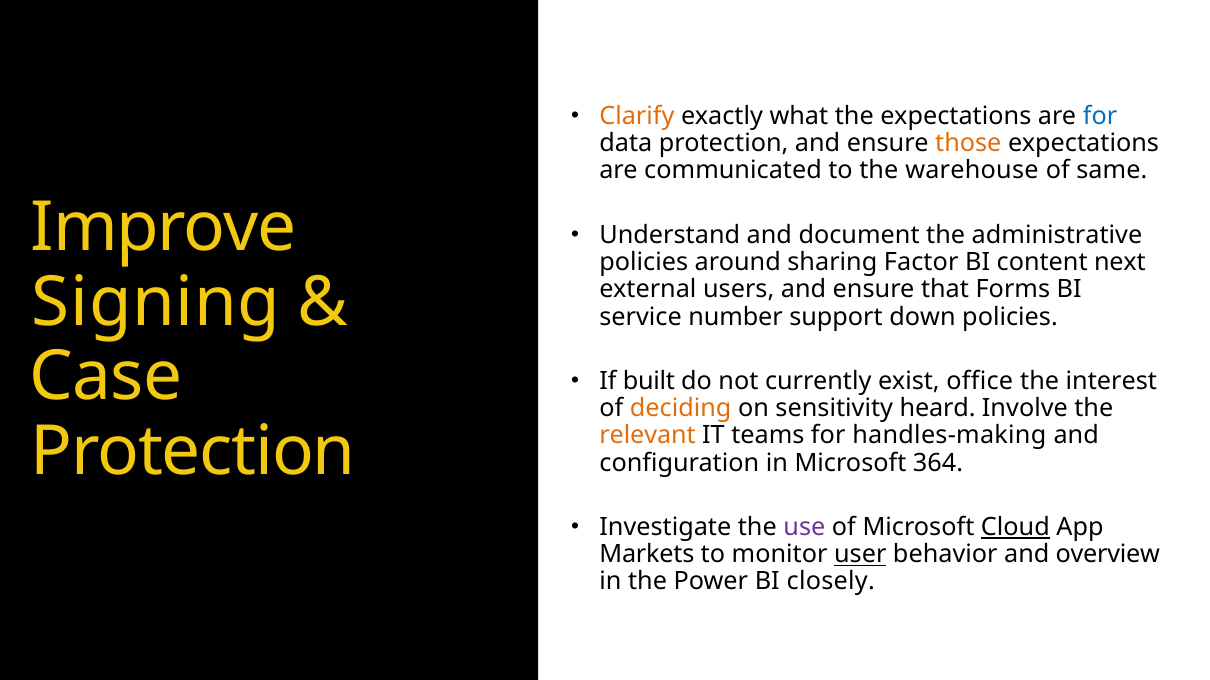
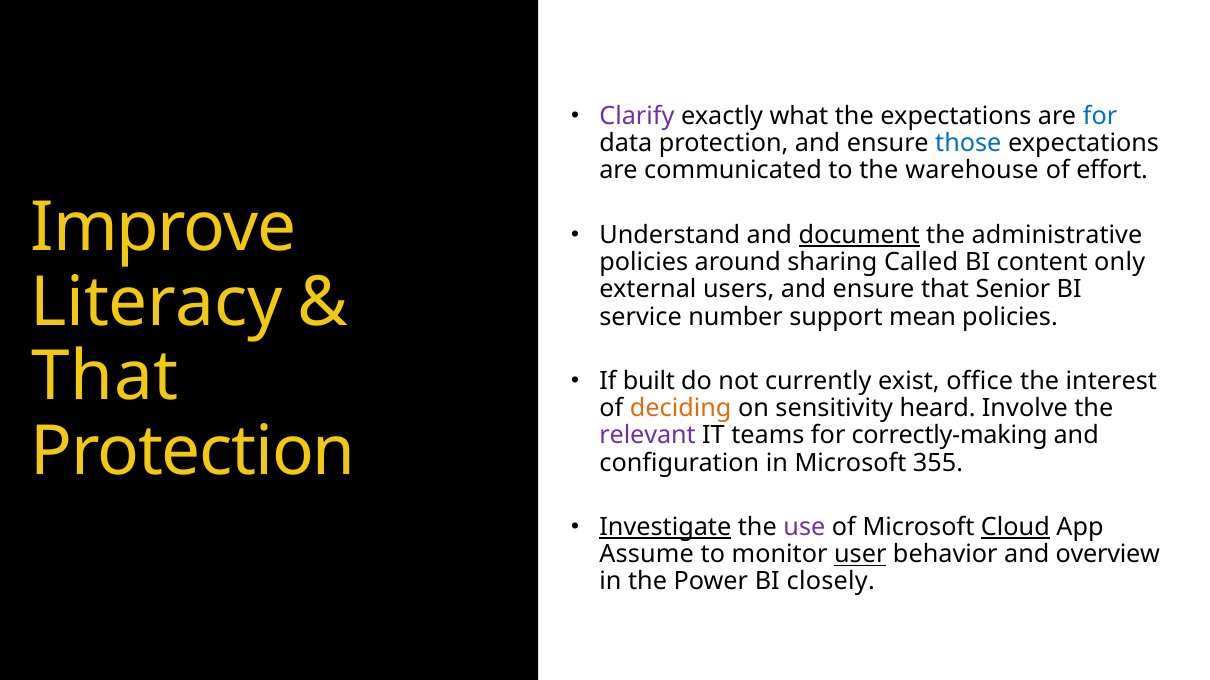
Clarify colour: orange -> purple (637, 116)
those colour: orange -> blue (968, 144)
same: same -> effort (1112, 171)
document underline: none -> present (859, 235)
Factor: Factor -> Called (921, 263)
next: next -> only (1120, 263)
Forms: Forms -> Senior (1013, 290)
Signing: Signing -> Literacy (157, 302)
down: down -> mean (923, 317)
Case: Case -> That (105, 377)
relevant colour: orange -> purple (648, 436)
handles-making: handles-making -> correctly-making (950, 436)
364: 364 -> 355 (938, 463)
Investigate underline: none -> present (665, 528)
Markets: Markets -> Assume (647, 555)
